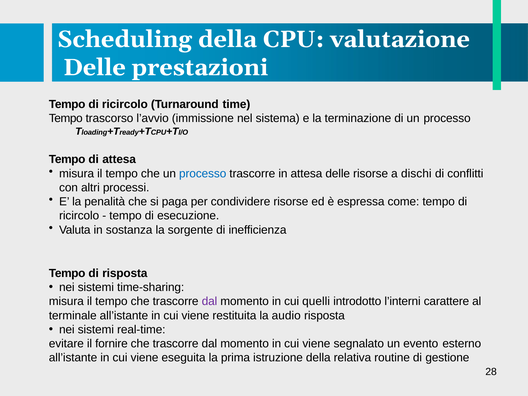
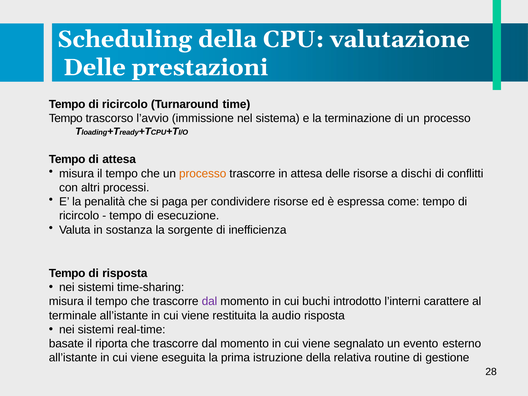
processo colour: blue -> orange (203, 173)
quelli: quelli -> buchi (316, 301)
evitare: evitare -> basate (66, 344)
fornire: fornire -> riporta (111, 344)
